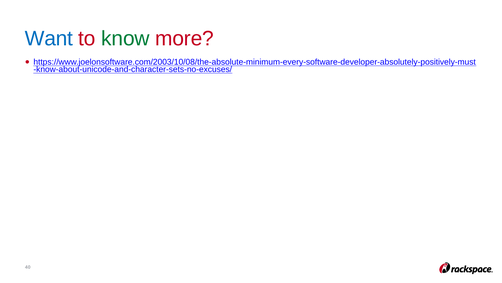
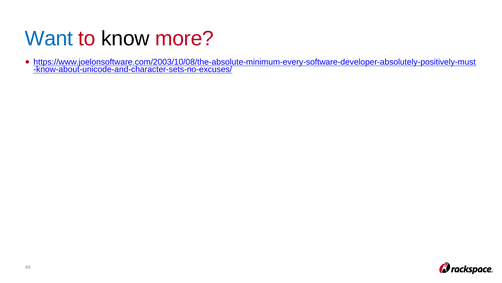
know colour: green -> black (125, 39)
